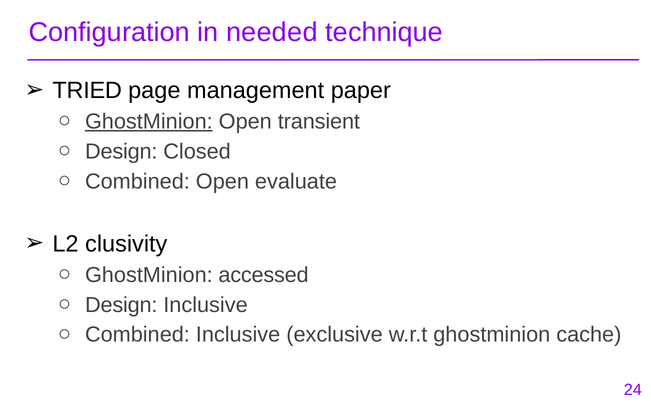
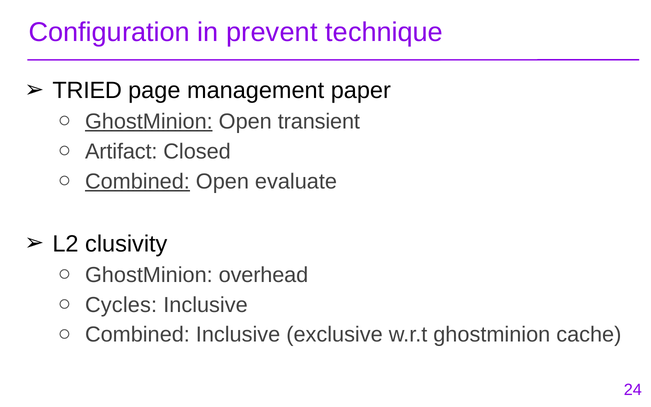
needed: needed -> prevent (272, 32)
Design: Design -> Artifact (121, 151)
Combined underline: none -> present (137, 181)
accessed: accessed -> overhead (263, 275)
Design: Design -> Cycles (121, 305)
